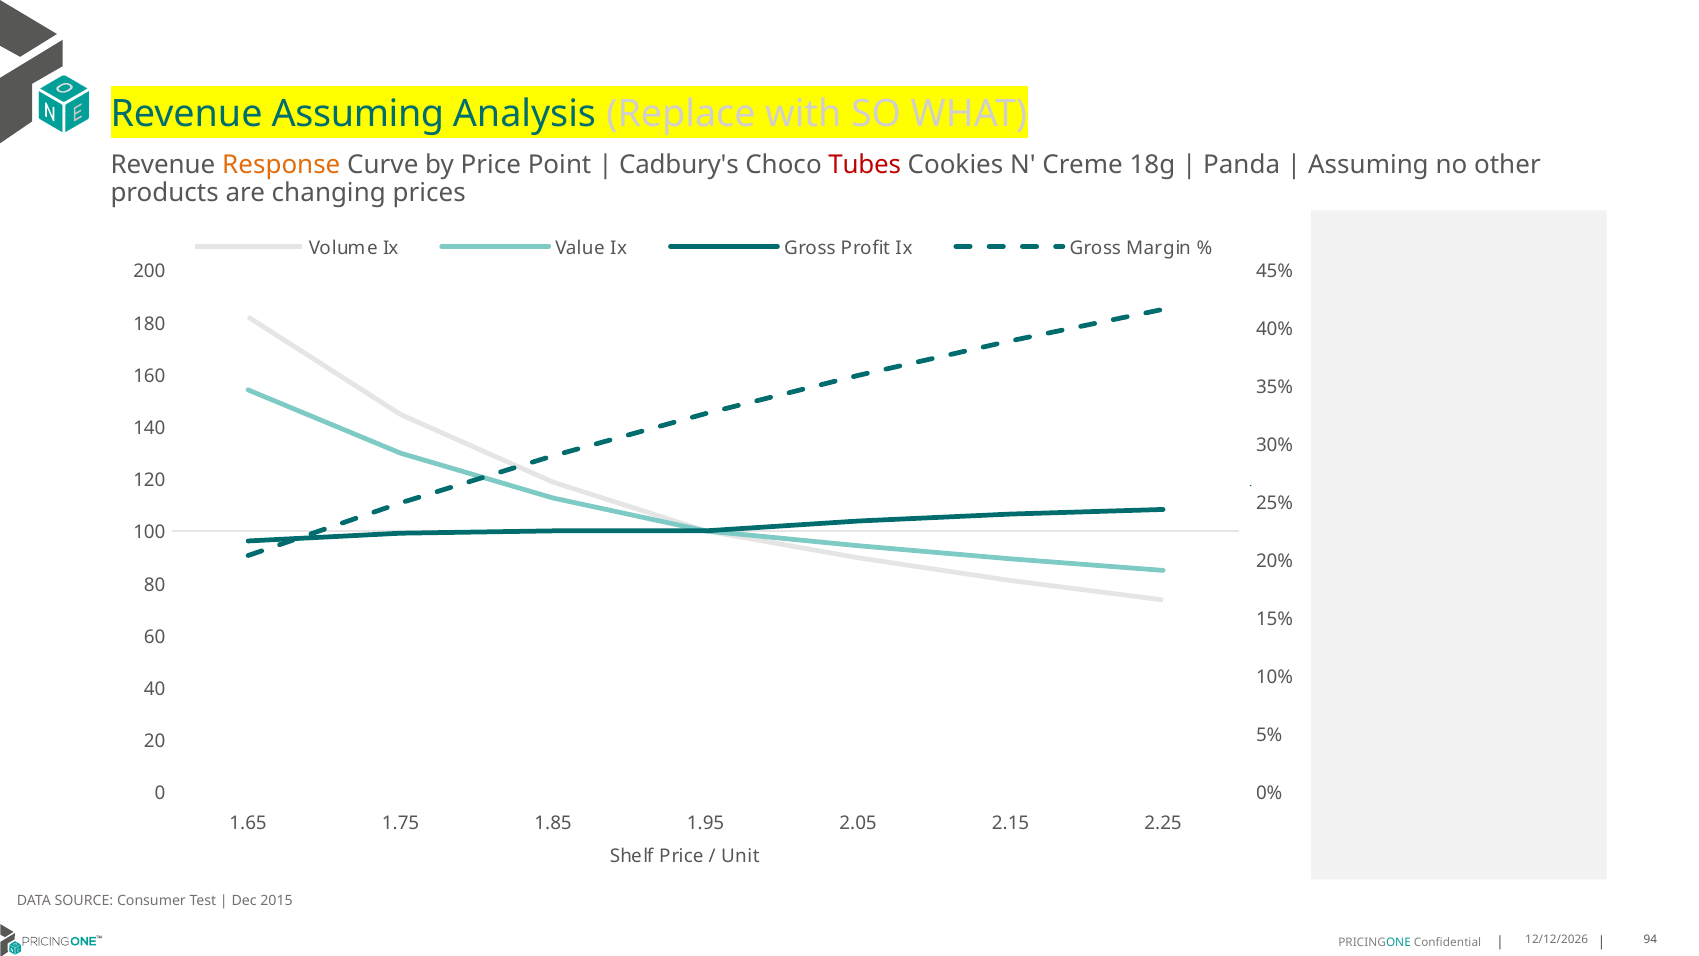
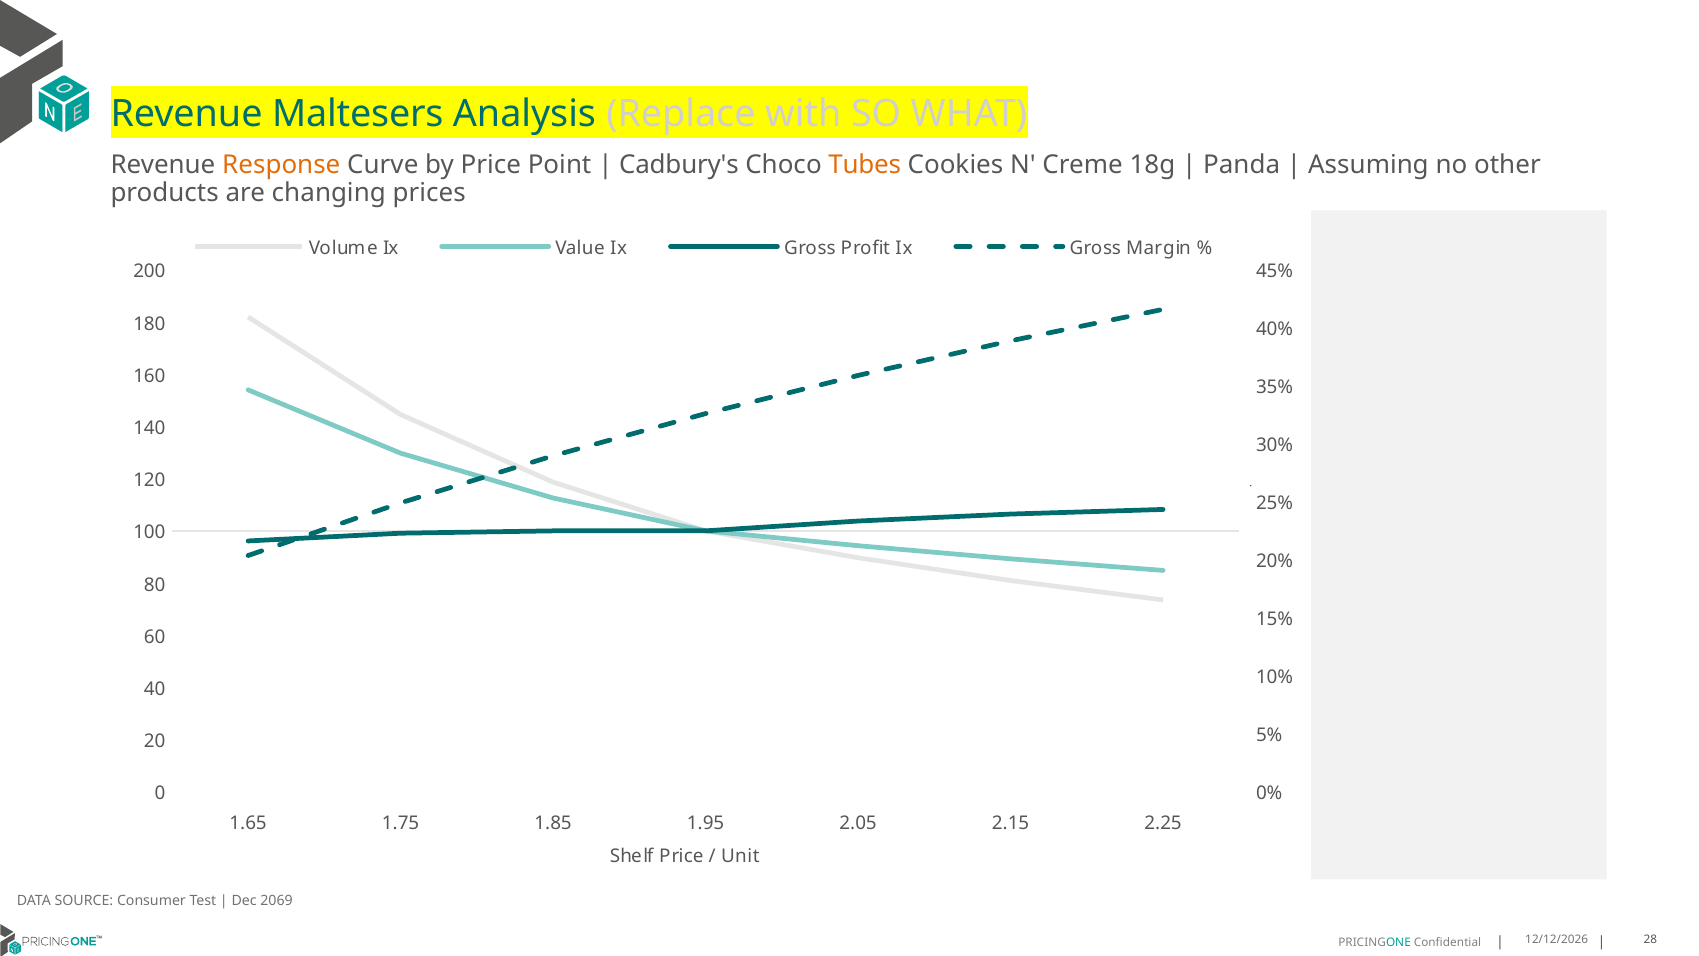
Revenue Assuming: Assuming -> Maltesers (358, 114)
Tubes colour: red -> orange (865, 164)
2015: 2015 -> 2069 (277, 900)
94: 94 -> 28 (1650, 940)
